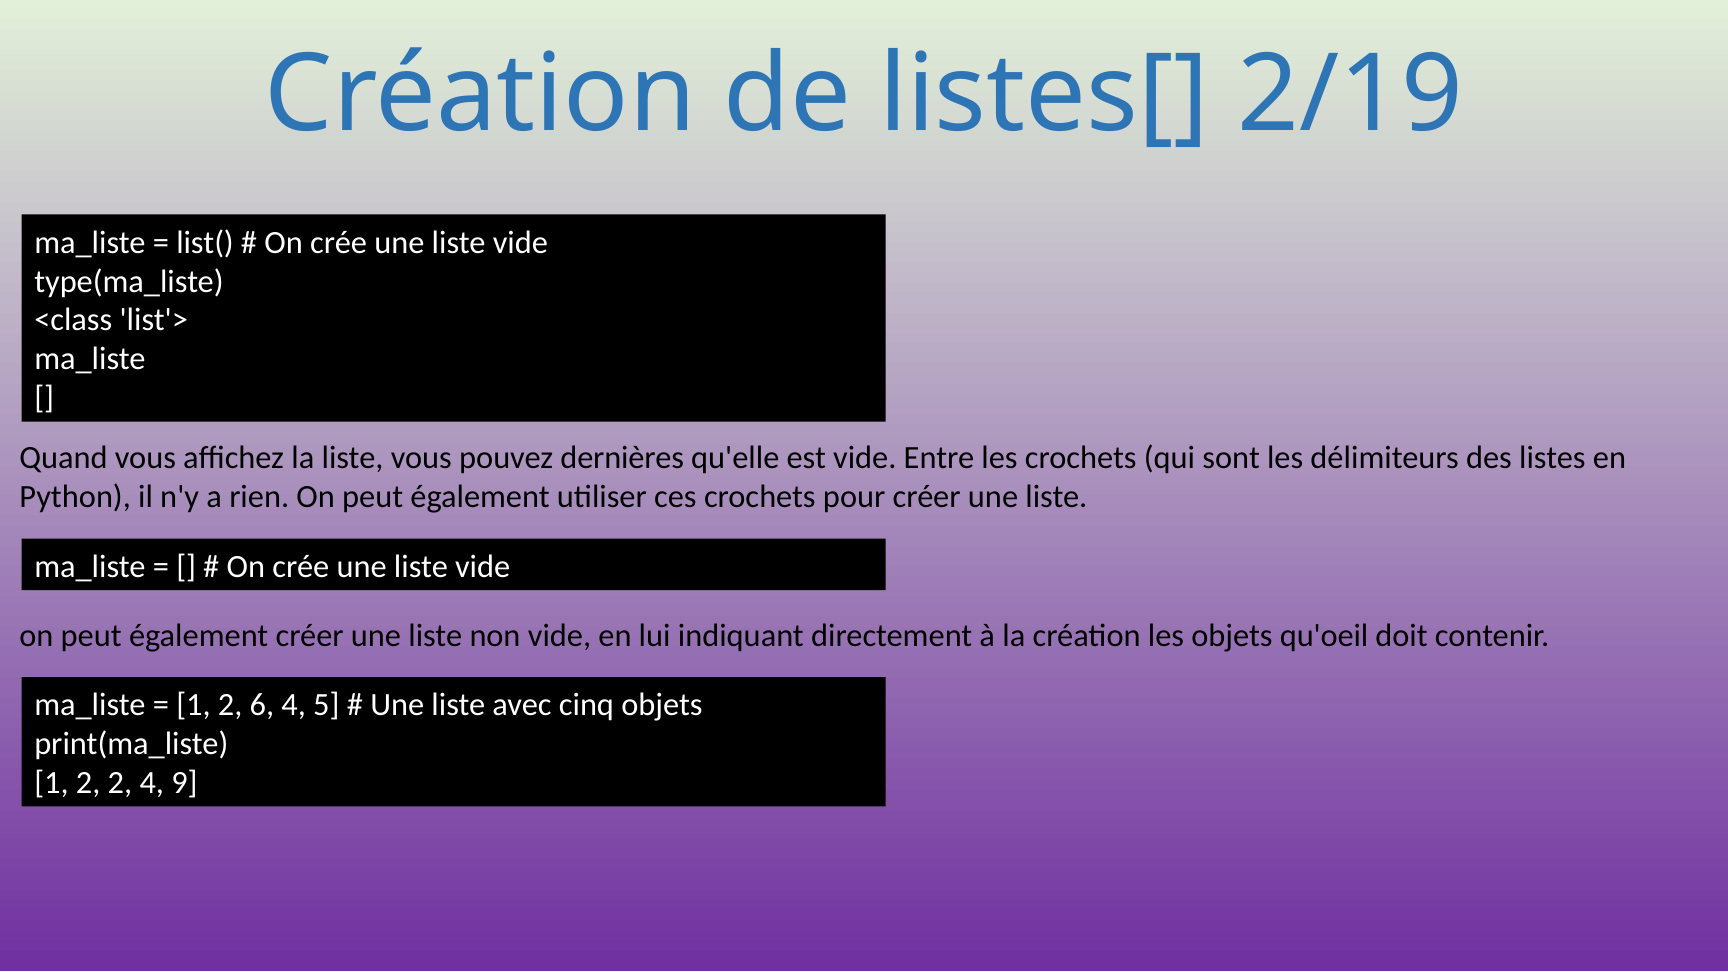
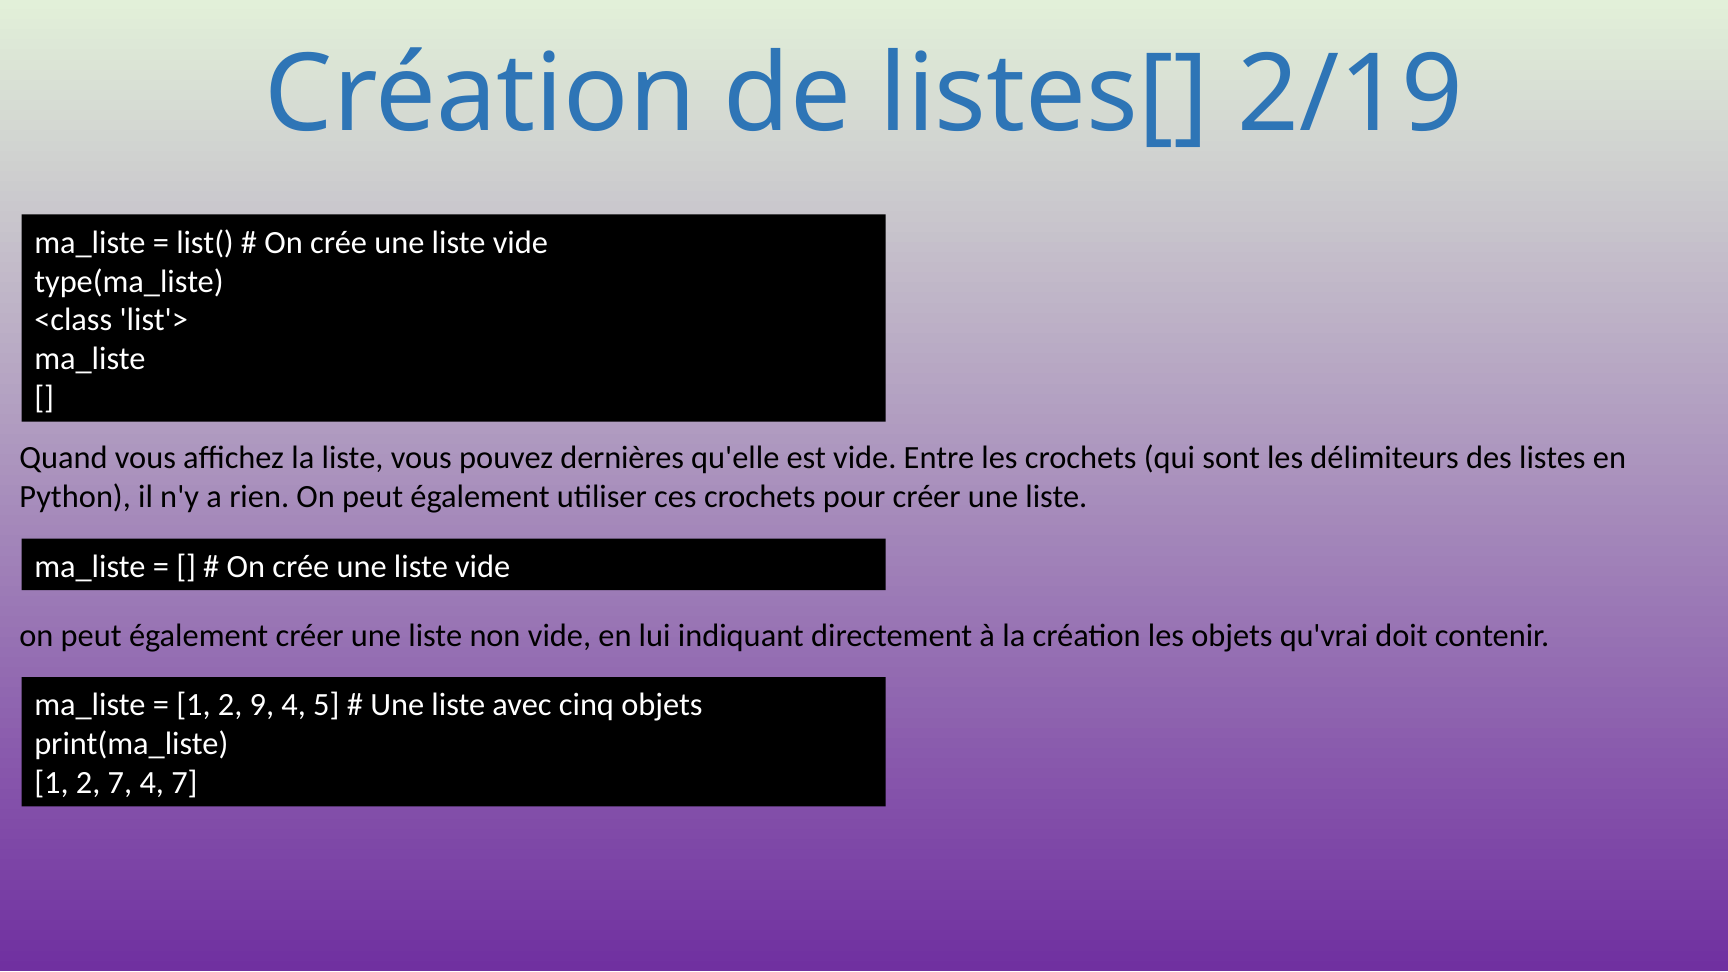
qu'oeil: qu'oeil -> qu'vrai (1324, 636)
6: 6 -> 9 (262, 705)
2 2: 2 -> 7 (120, 783)
4 9: 9 -> 7 (184, 783)
